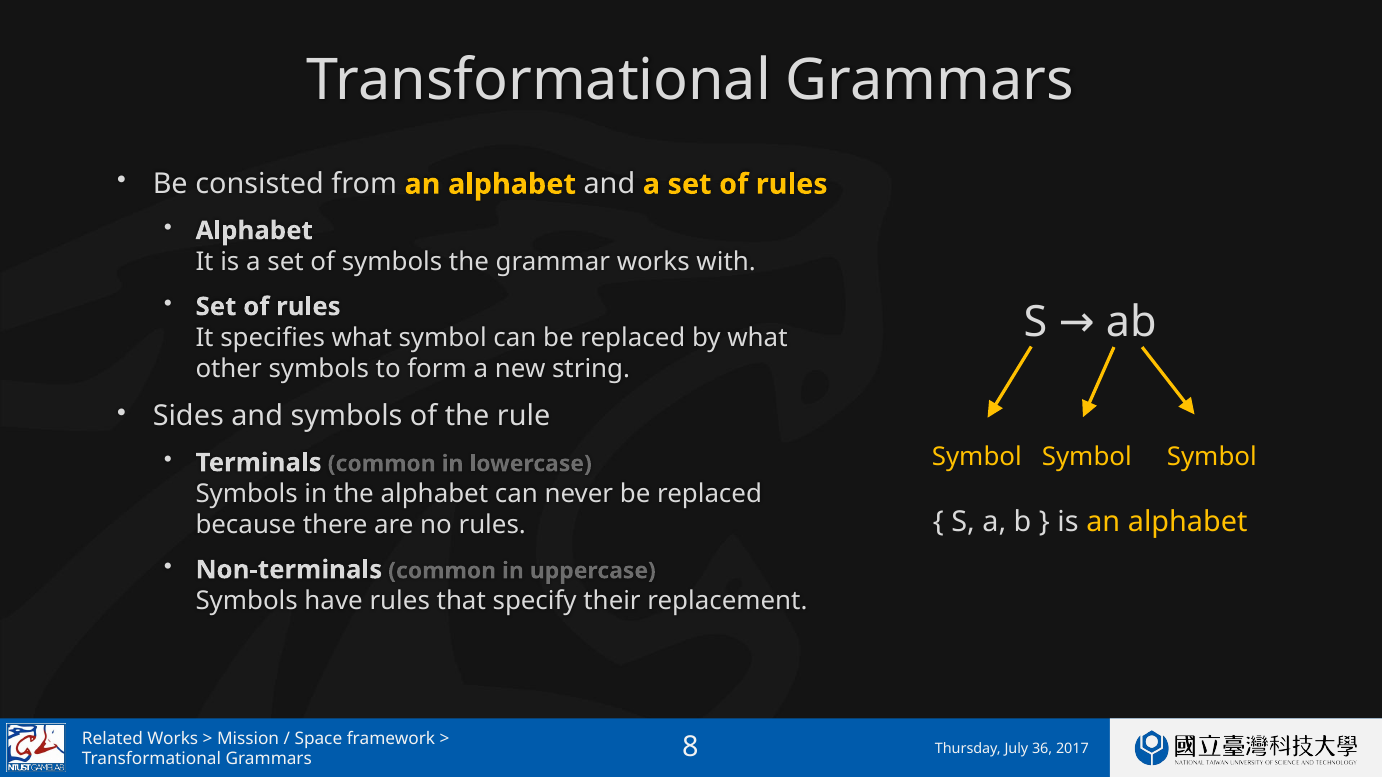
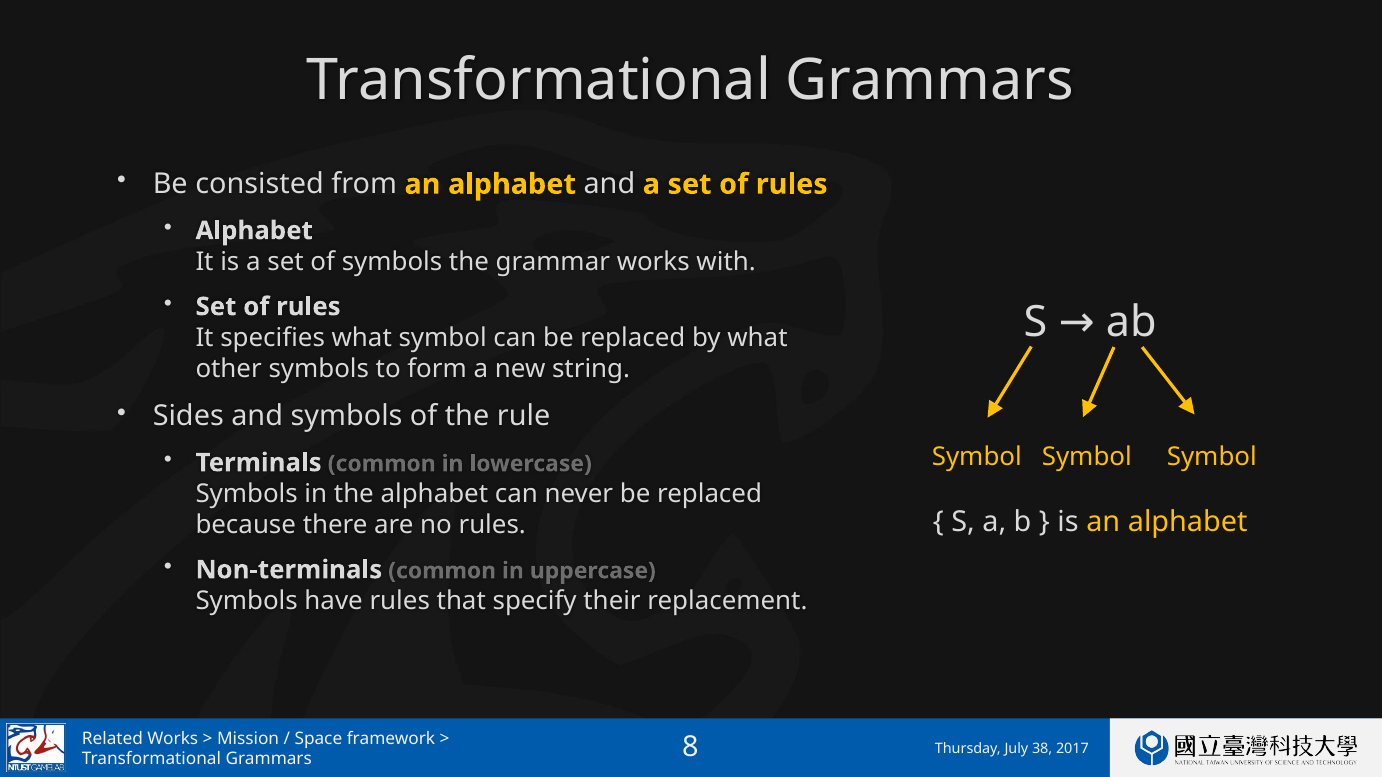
36: 36 -> 38 (1042, 749)
